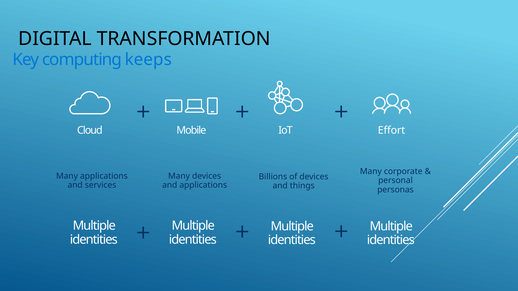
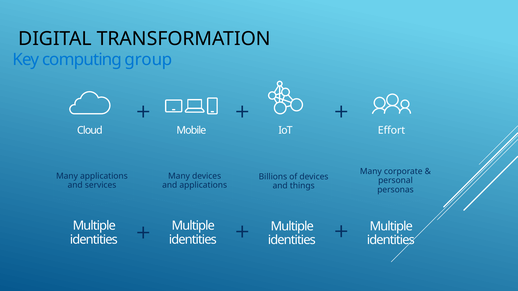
keeps: keeps -> group (148, 60)
